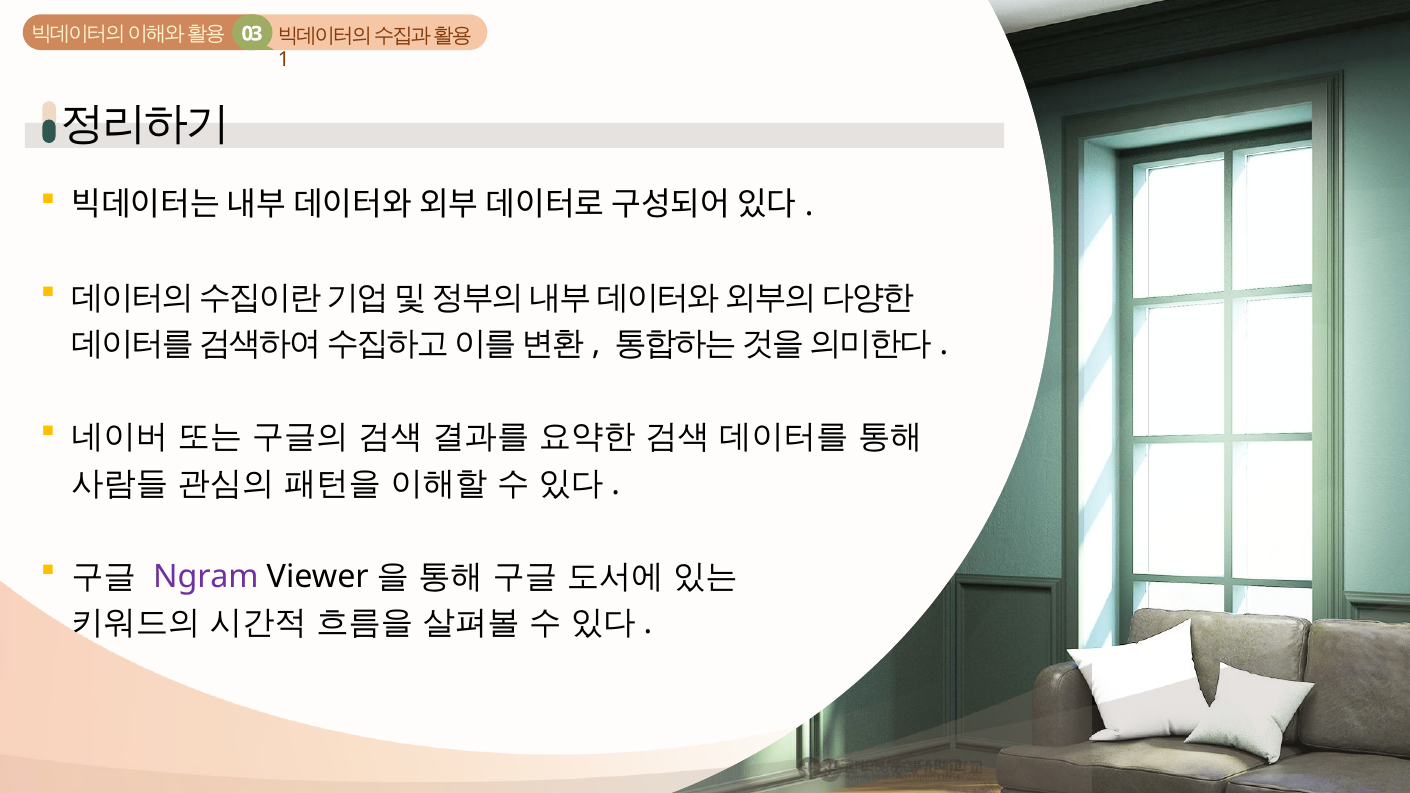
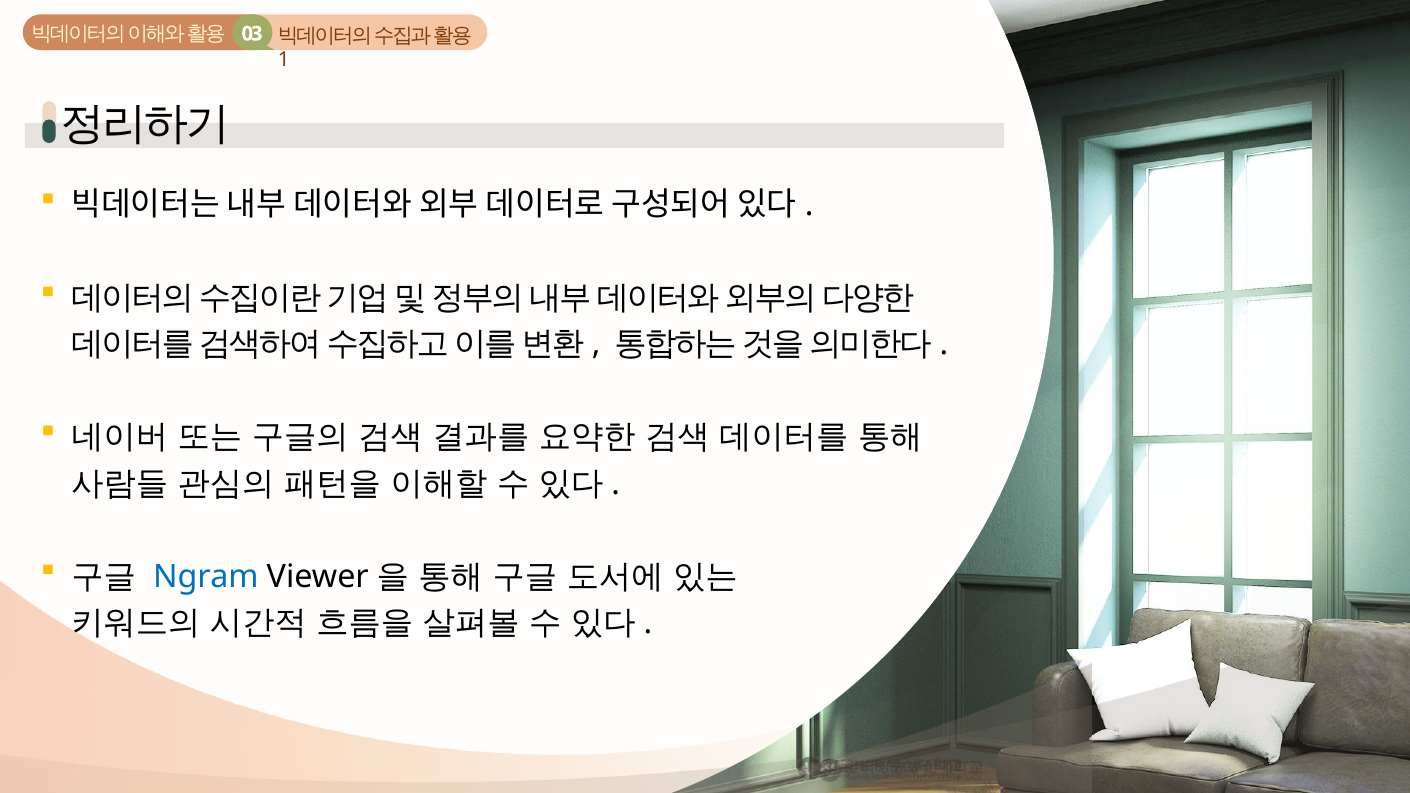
Ngram colour: purple -> blue (206, 577)
